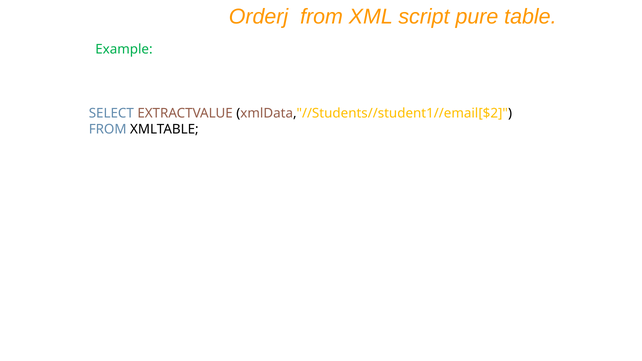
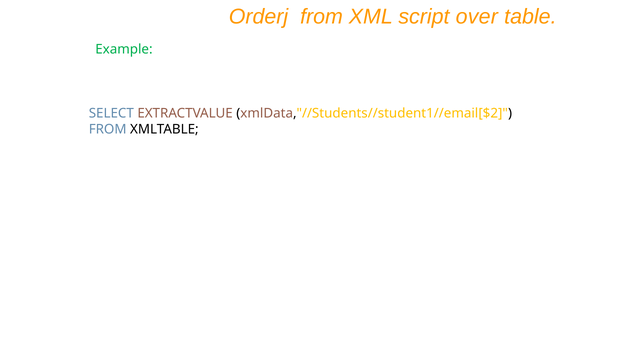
pure: pure -> over (477, 17)
